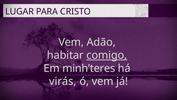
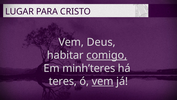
Adão: Adão -> Deus (101, 42)
virás: virás -> teres (63, 81)
vem underline: none -> present (103, 81)
